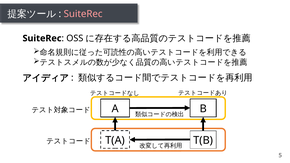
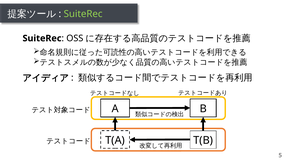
SuiteRec colour: pink -> light green (83, 14)
